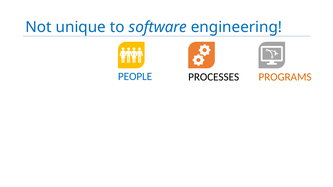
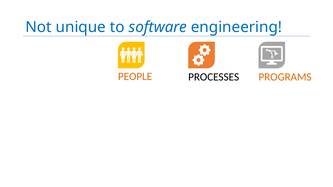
PEOPLE colour: blue -> orange (135, 77)
